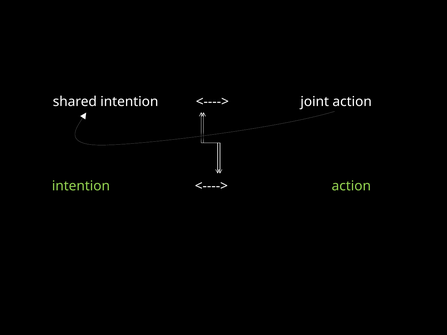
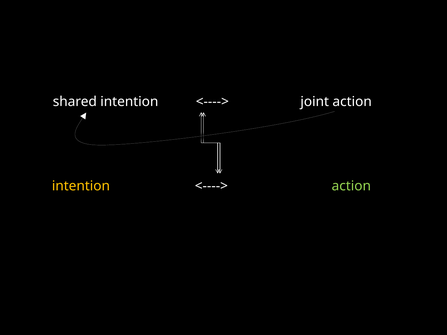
intention colour: light green -> yellow (81, 186)
